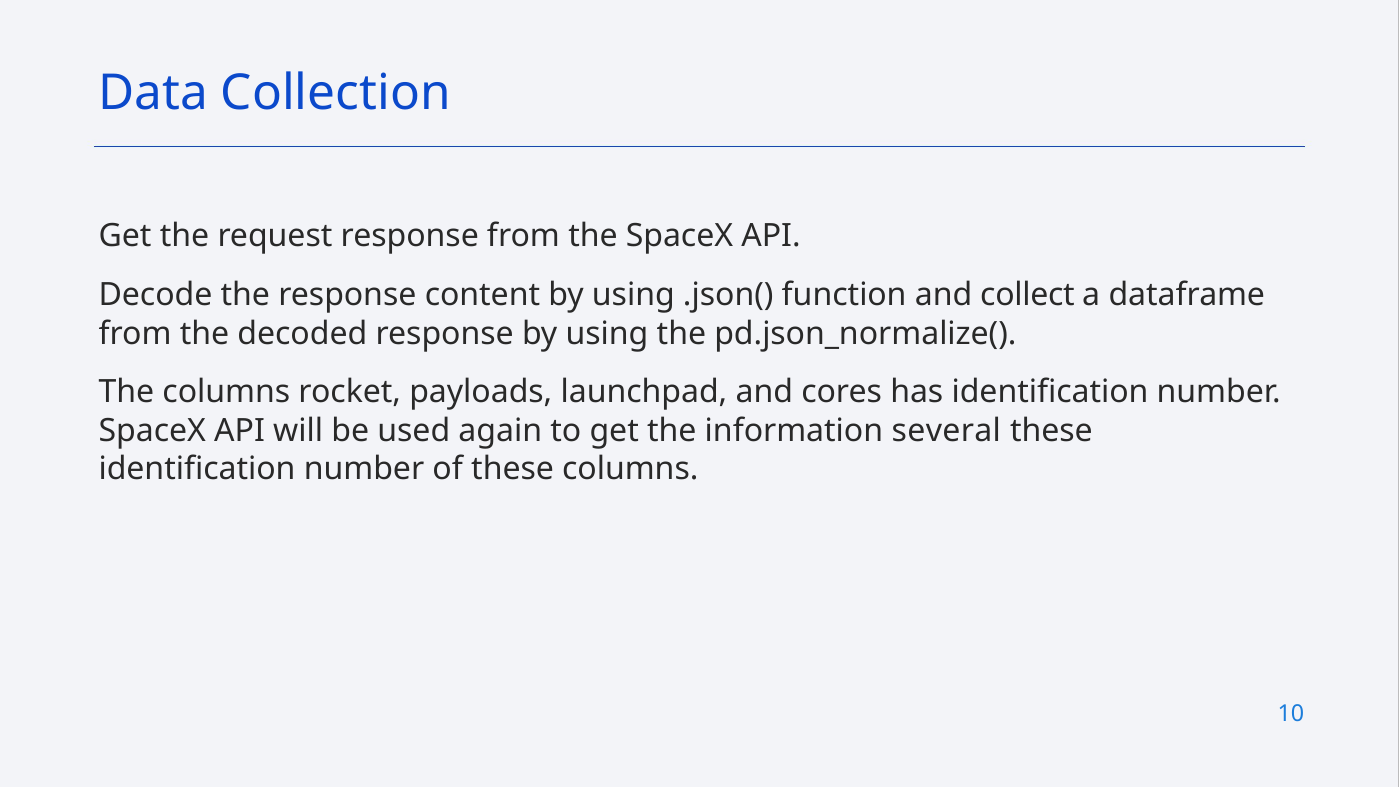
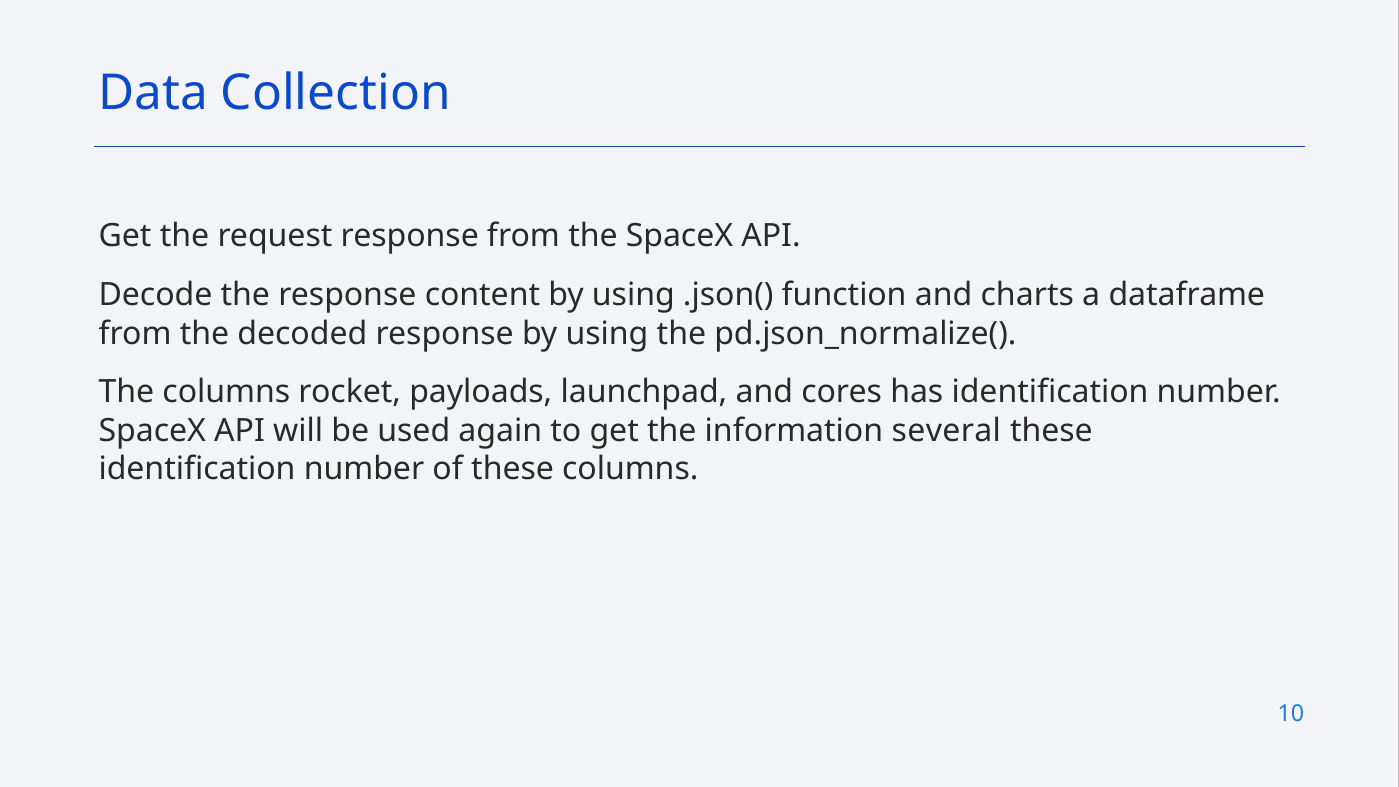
collect: collect -> charts (1027, 295)
